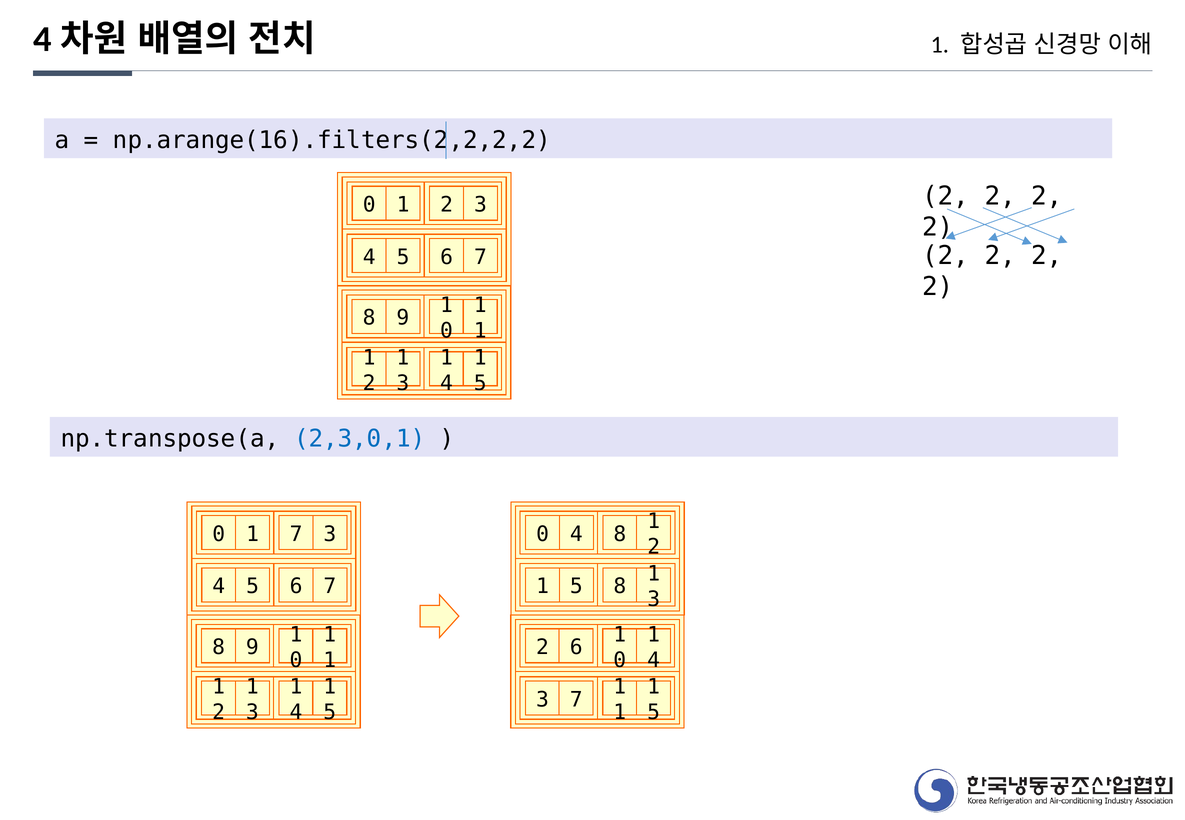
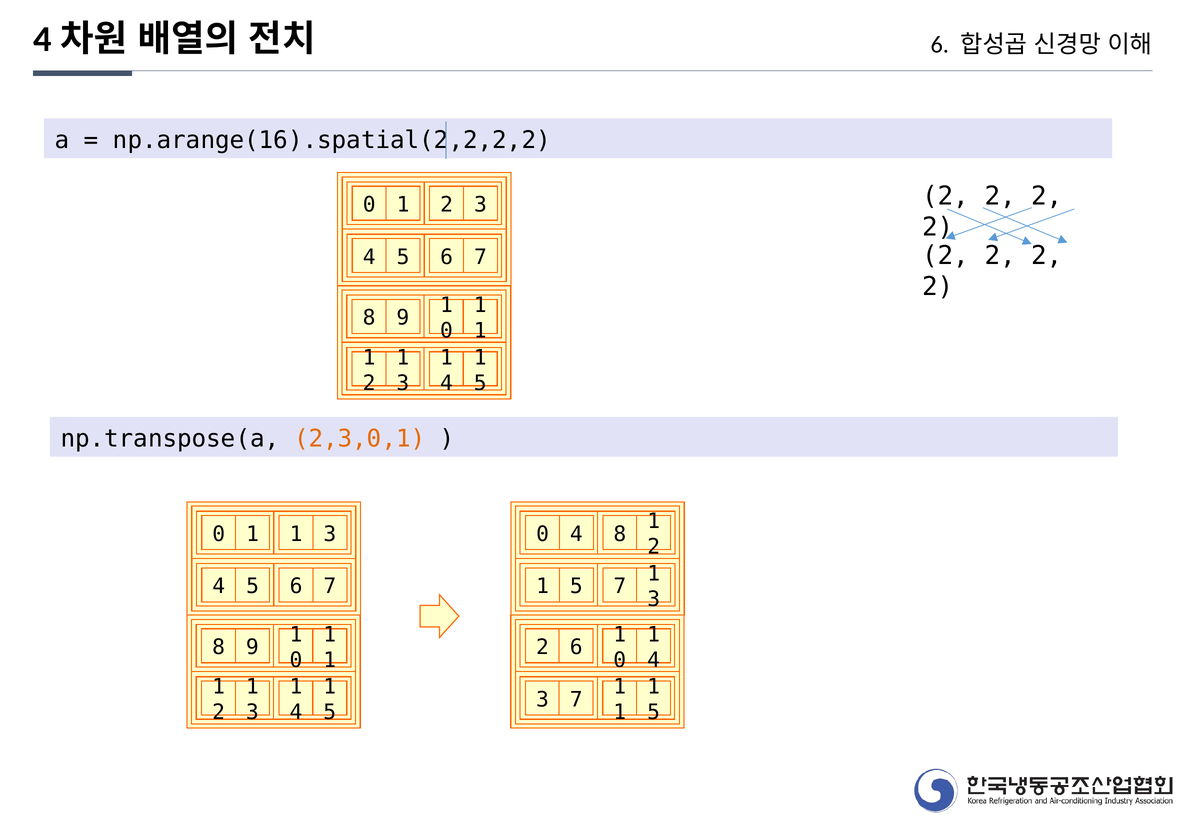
1: 1 -> 6 (940, 45)
np.arange(16).filters(2,2,2,2: np.arange(16).filters(2,2,2,2 -> np.arange(16).spatial(2,2,2,2 (332, 140)
2,3,0,1 colour: blue -> orange (360, 439)
7: 7 -> 1 (296, 534)
5 8: 8 -> 7 (620, 587)
